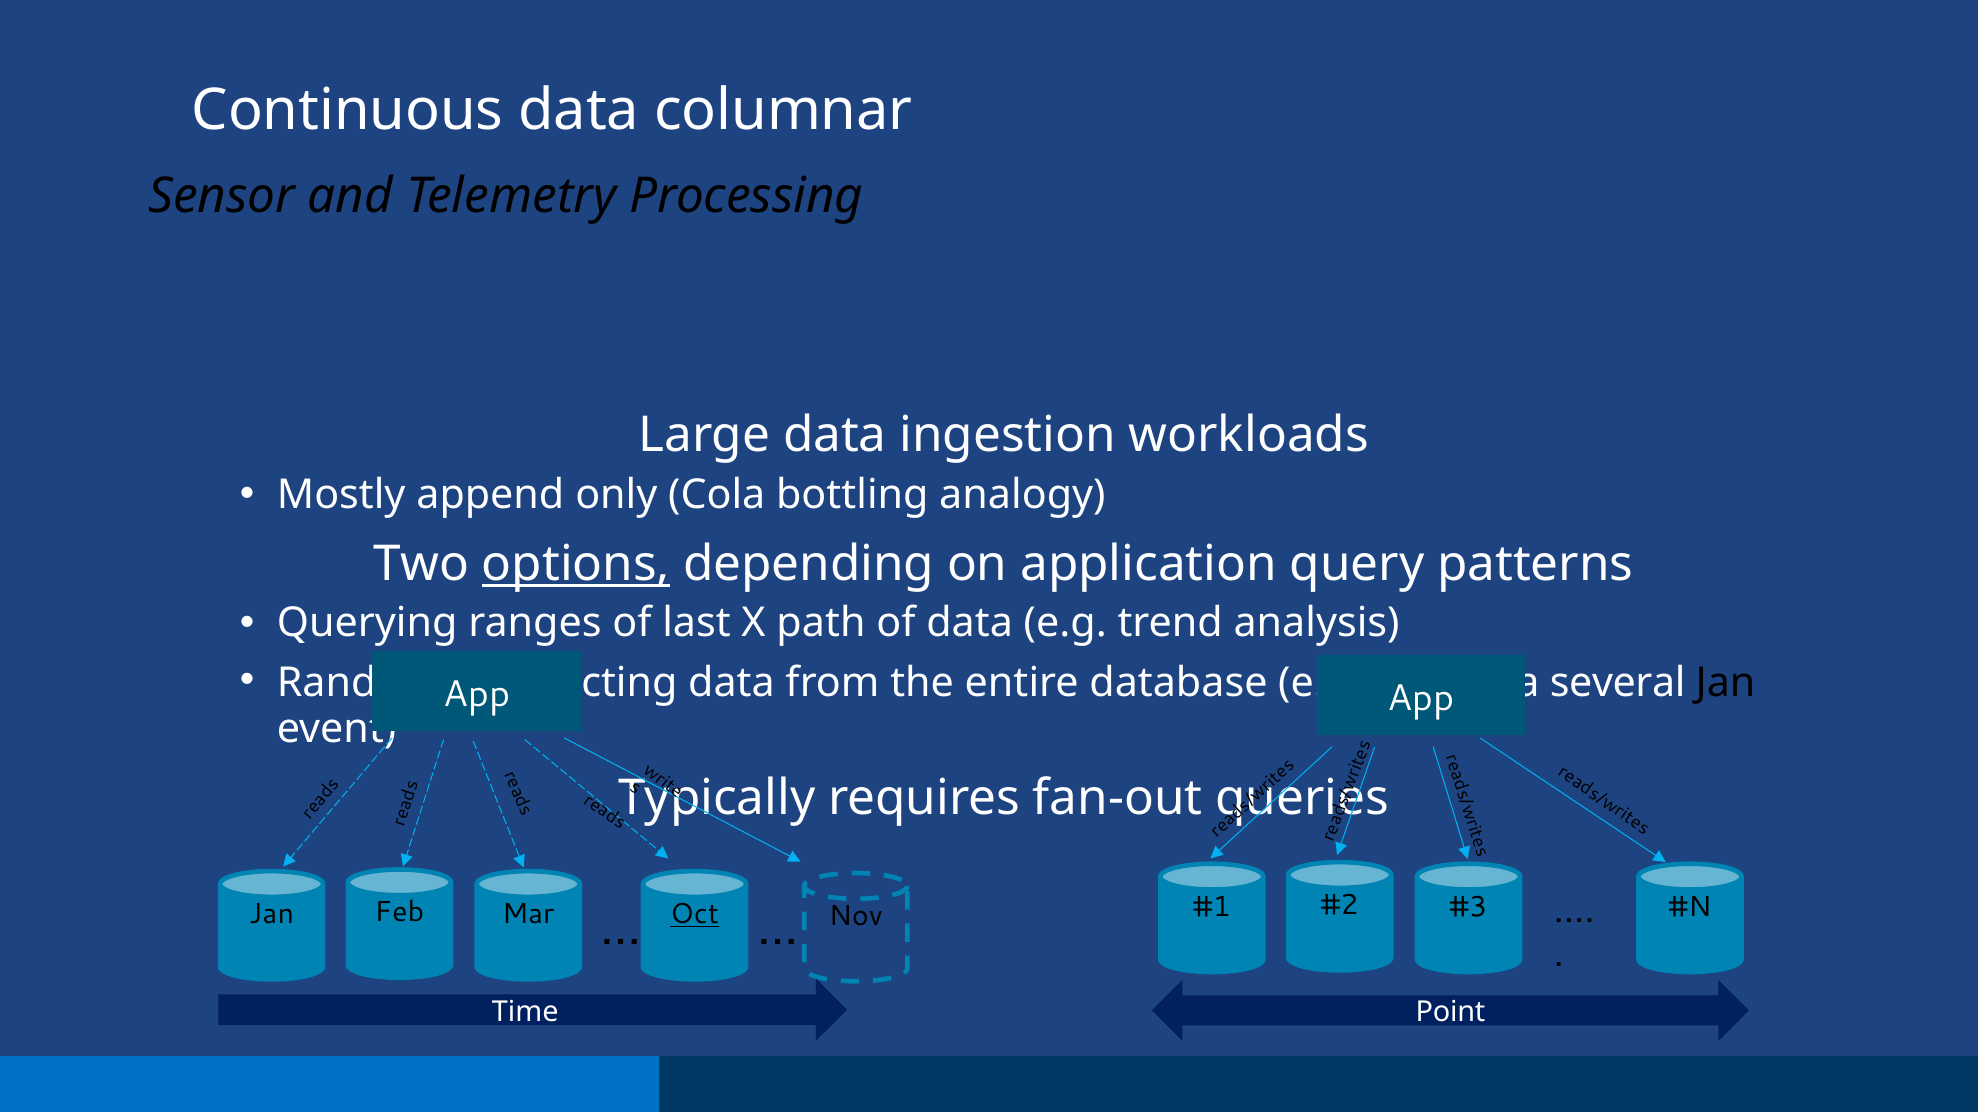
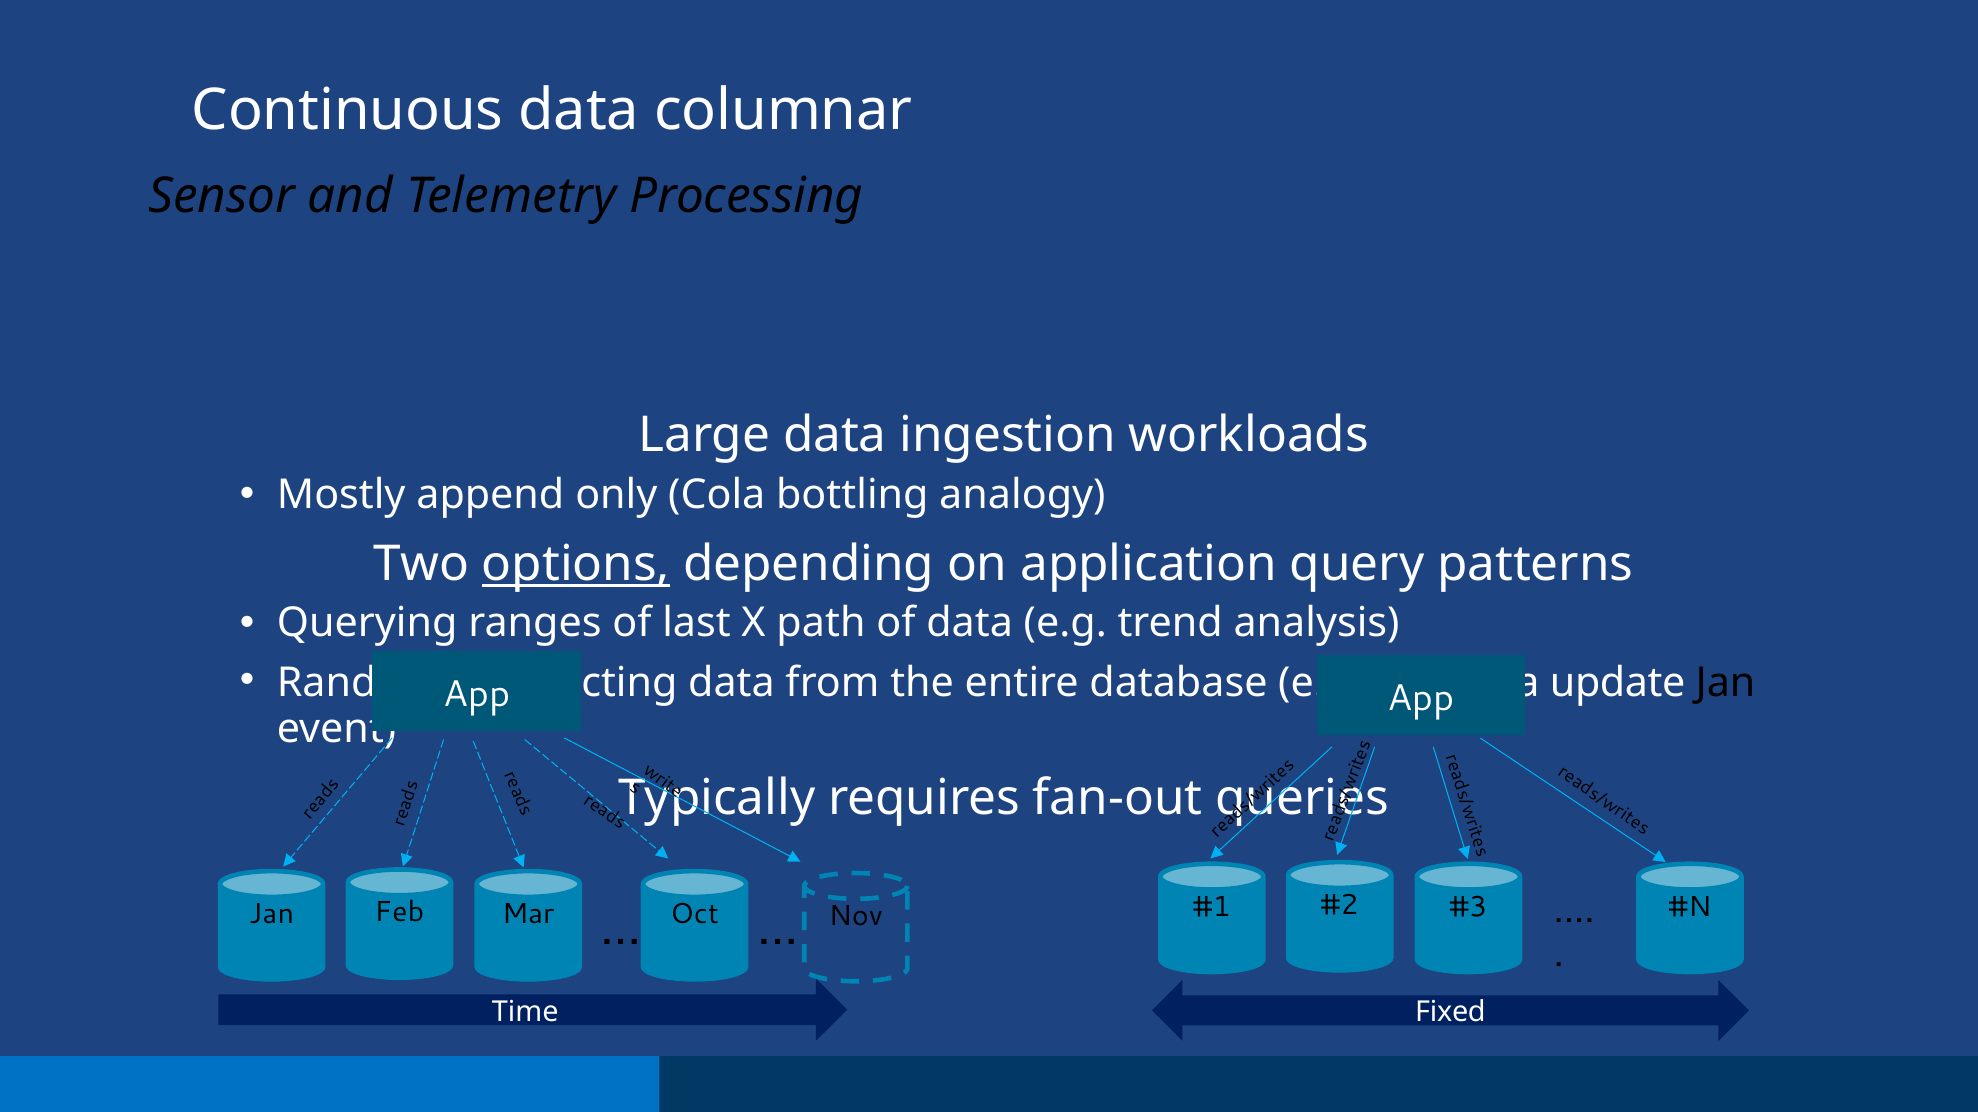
several: several -> update (1618, 683)
Oct underline: present -> none (695, 915)
Point: Point -> Fixed (1450, 1013)
